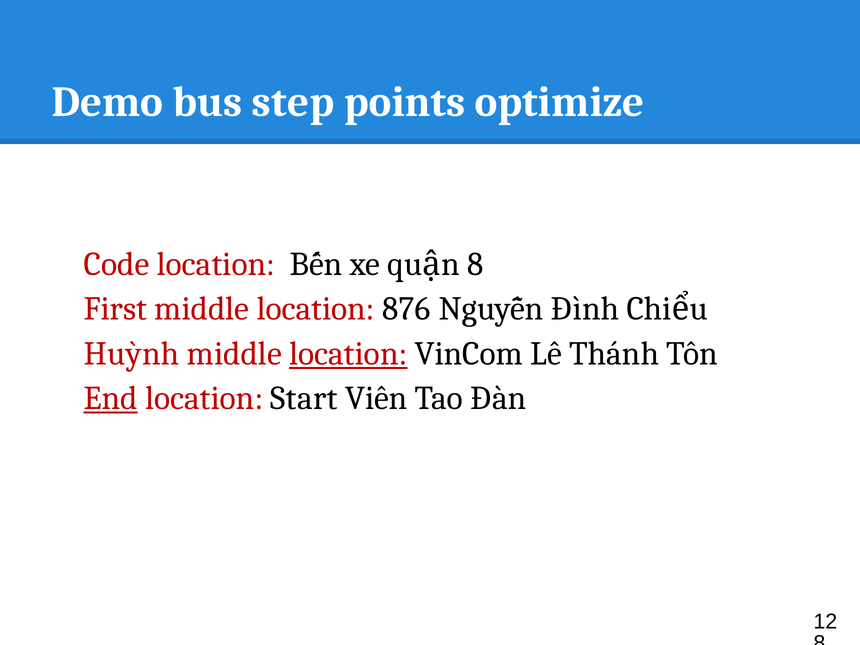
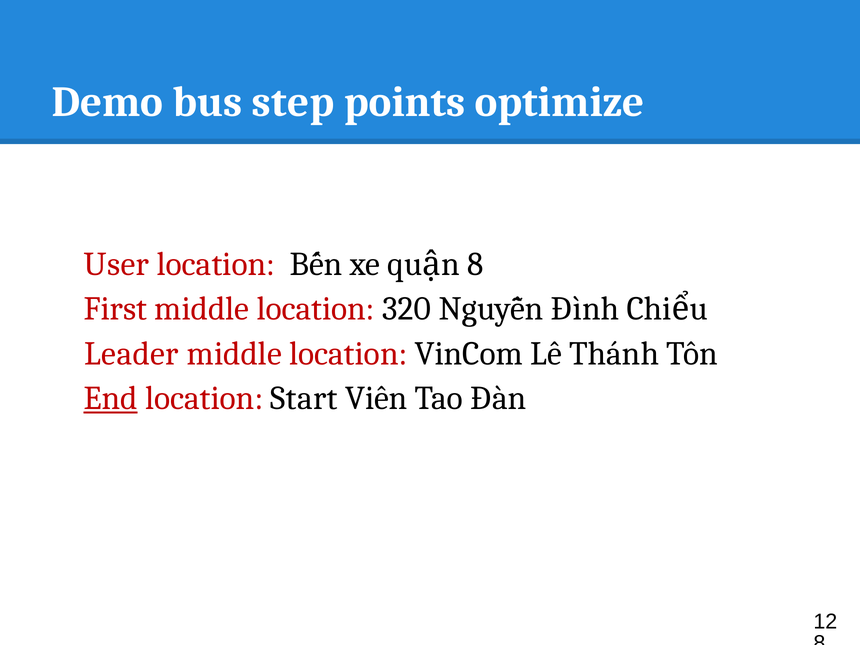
Code: Code -> User (116, 264)
876: 876 -> 320 (407, 309)
Huỳnh: Huỳnh -> Leader (131, 354)
location underline: present -> none (348, 354)
